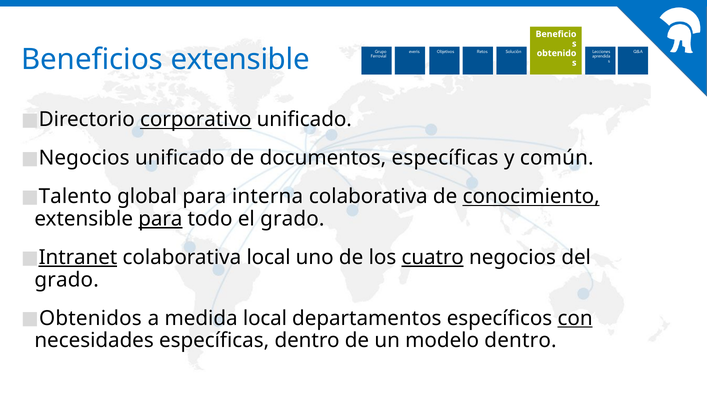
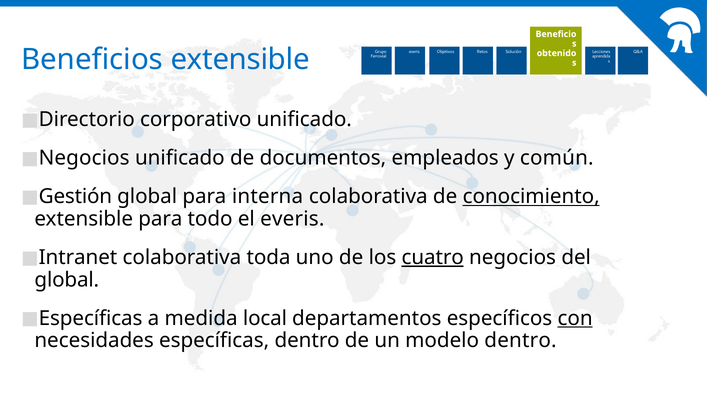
corporativo underline: present -> none (196, 120)
documentos específicas: específicas -> empleados (445, 158)
Talento: Talento -> Gestión (75, 196)
para underline: present -> none (160, 219)
el grado: grado -> everis (292, 219)
Intranet underline: present -> none (78, 257)
colaborativa local: local -> toda (269, 257)
grado: grado -> global (67, 280)
Obtenidos: Obtenidos -> Específicas (91, 318)
